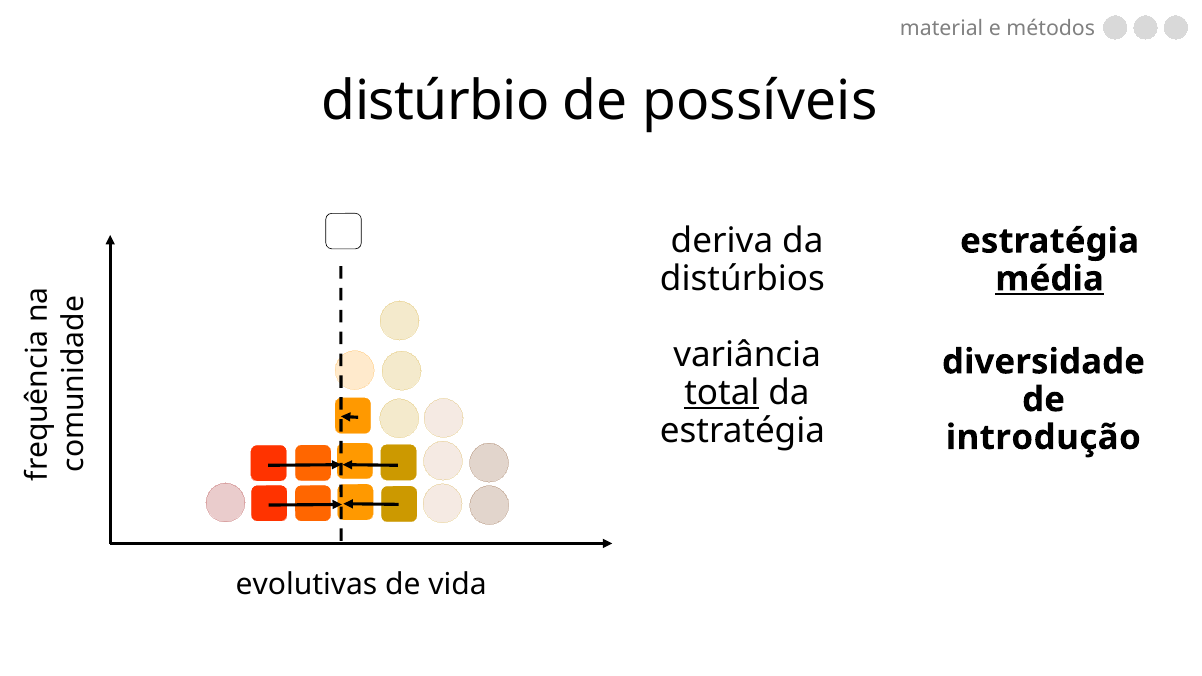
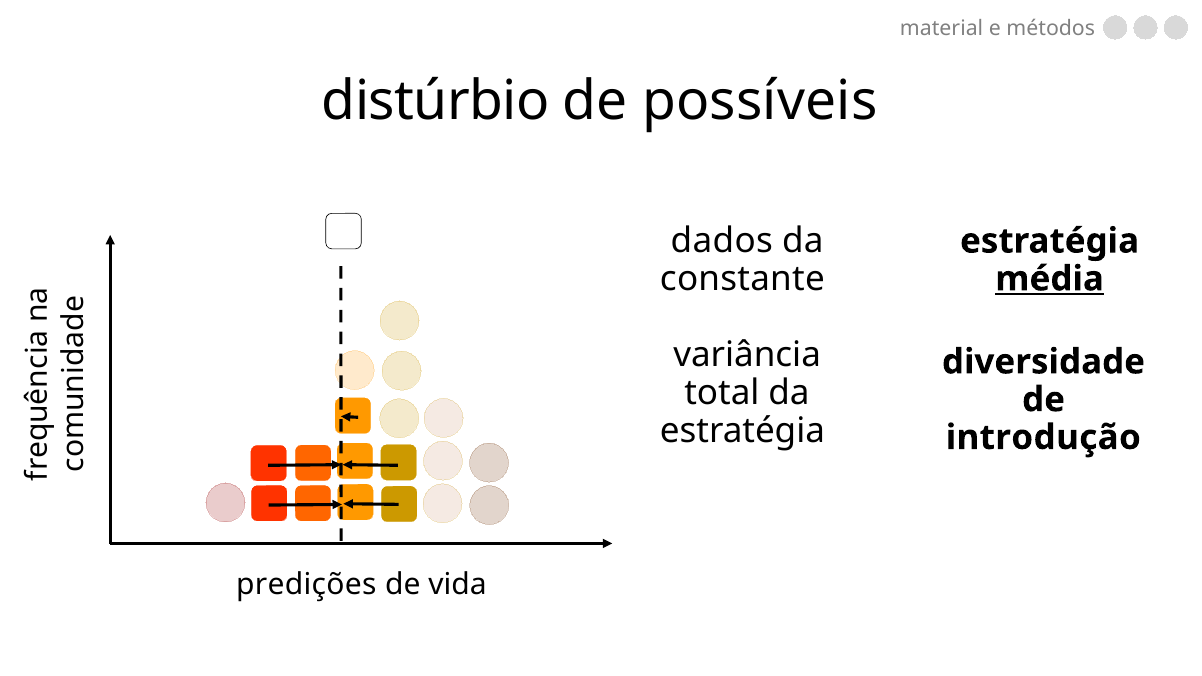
deriva: deriva -> dados (722, 241)
distúrbios: distúrbios -> constante (742, 279)
total underline: present -> none (722, 393)
evolutivas: evolutivas -> predições (306, 585)
